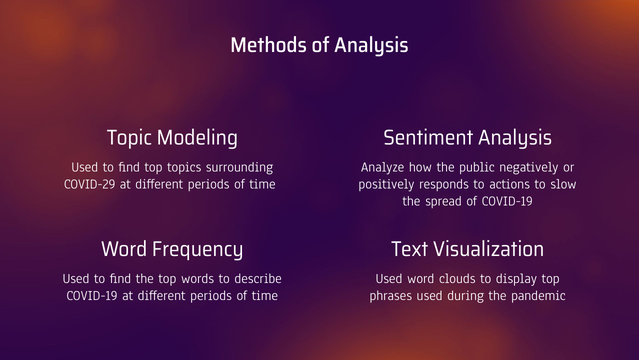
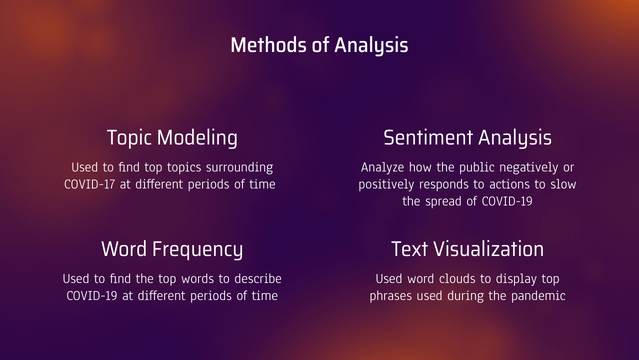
COVID-29: COVID-29 -> COVID-17 (90, 184)
